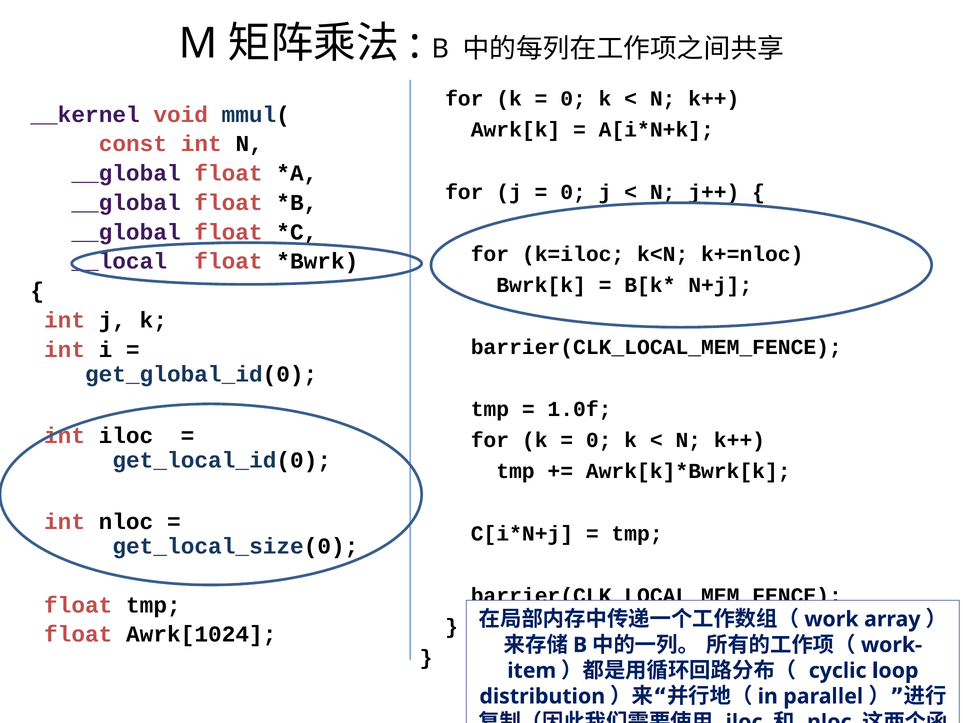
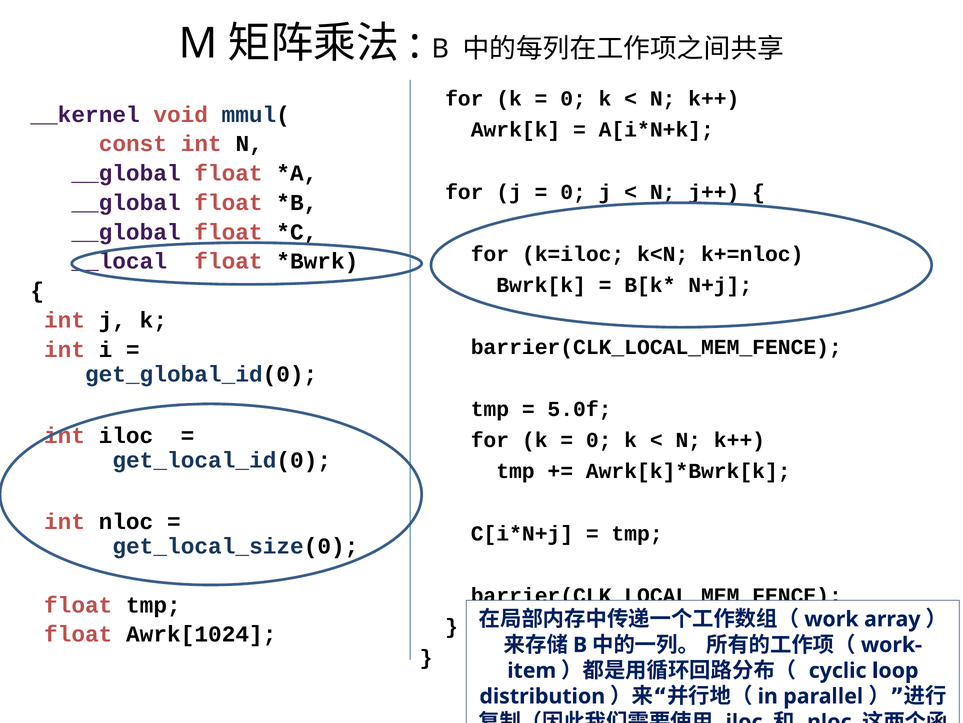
1.0f: 1.0f -> 5.0f (580, 409)
